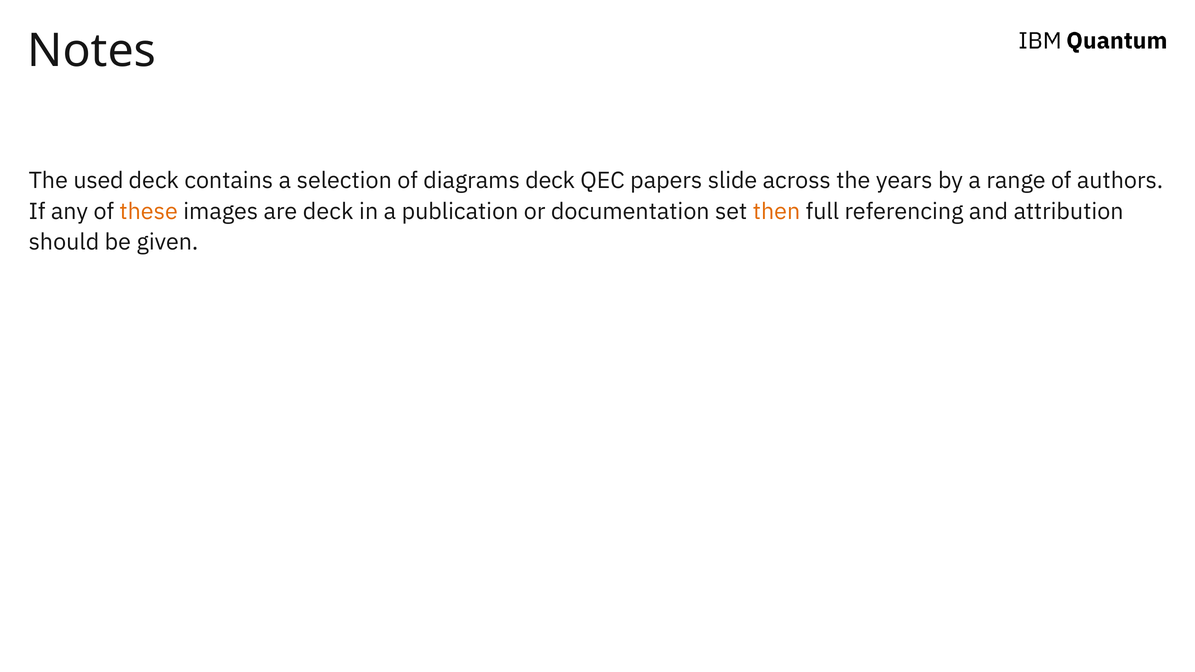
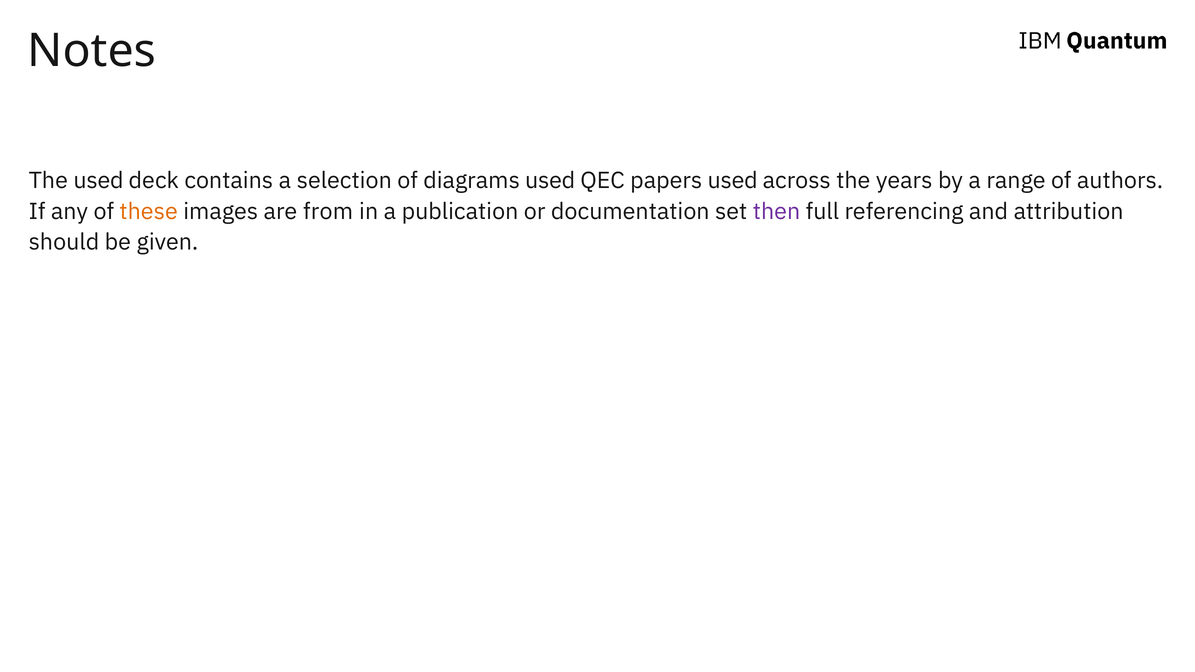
diagrams deck: deck -> used (550, 181)
papers slide: slide -> used (733, 181)
are deck: deck -> from (328, 212)
then colour: orange -> purple (777, 212)
